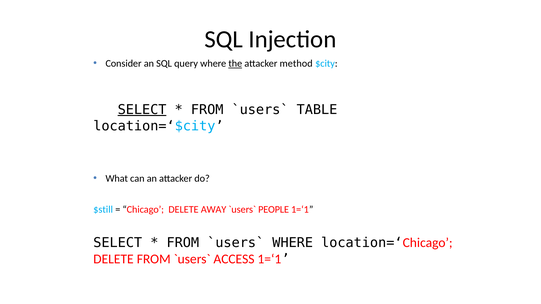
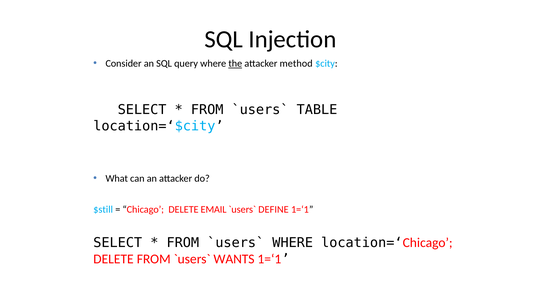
SELECT underline: present -> none (142, 110)
AWAY: AWAY -> EMAIL (214, 210)
PEOPLE: PEOPLE -> DEFINE (273, 210)
ACCESS: ACCESS -> WANTS (234, 259)
